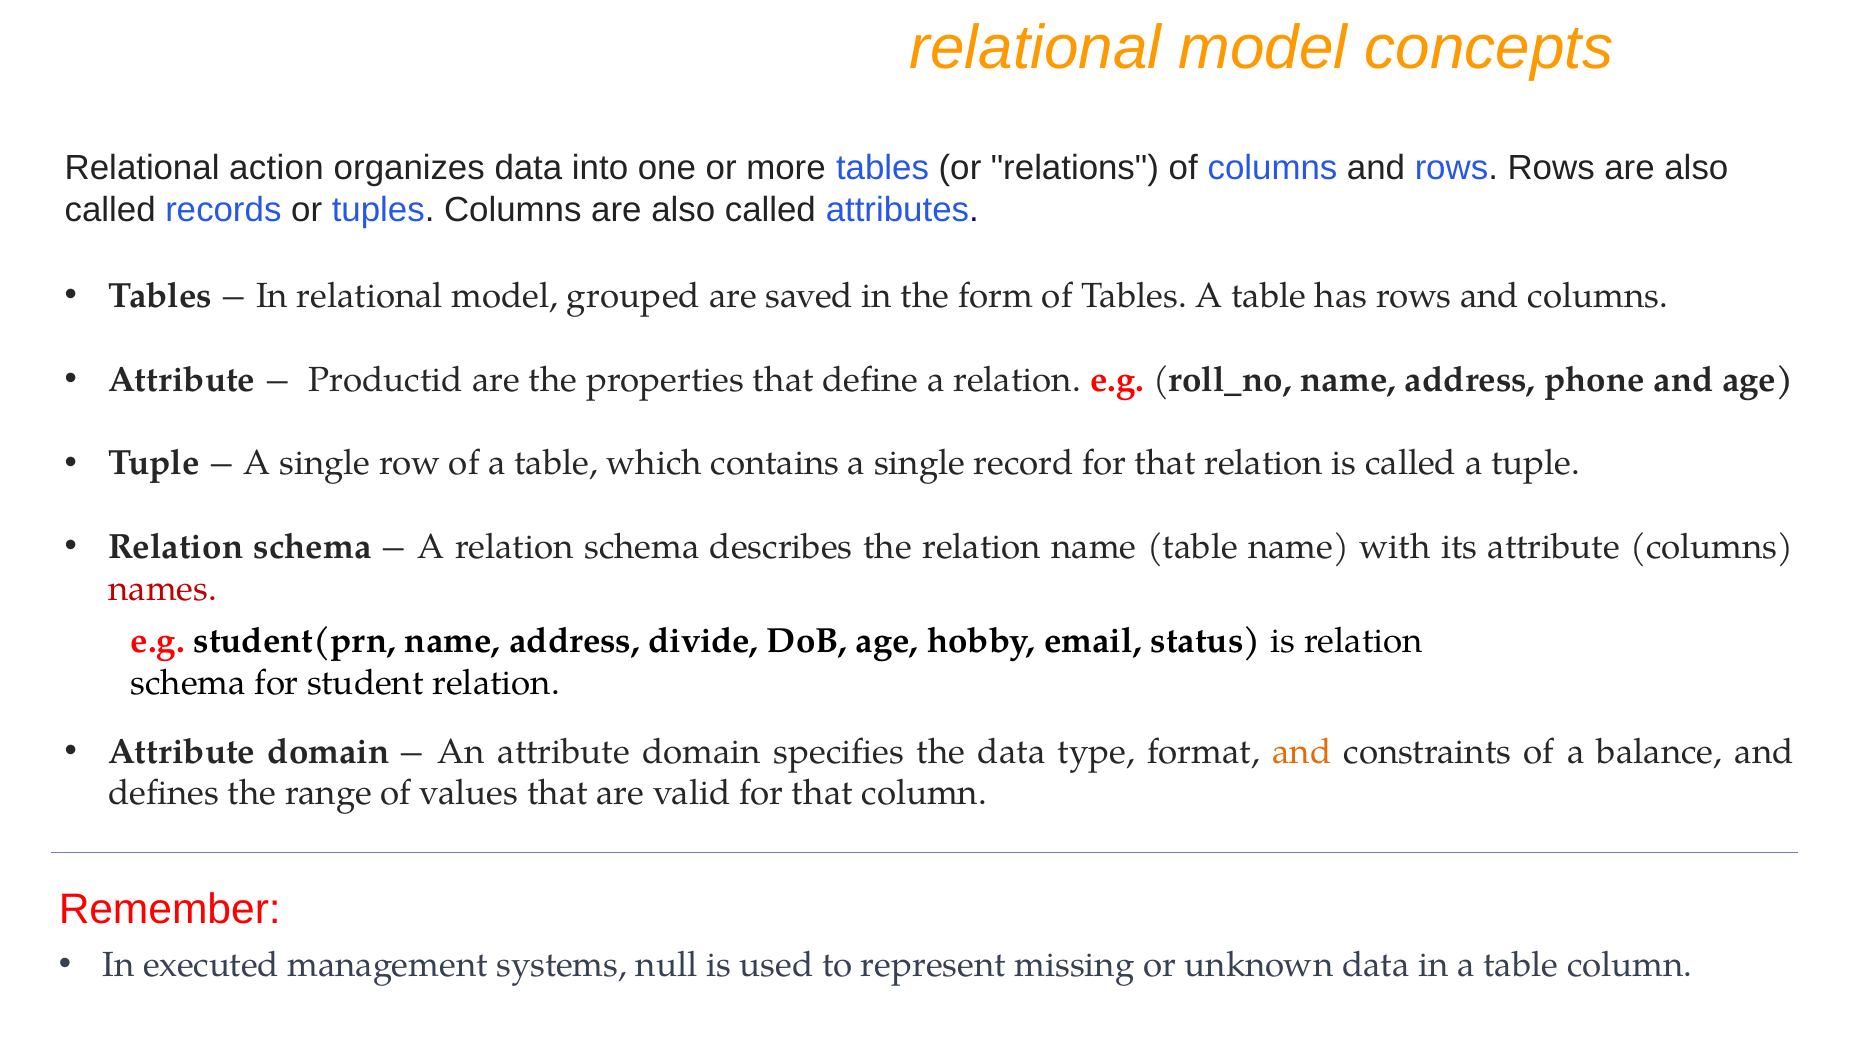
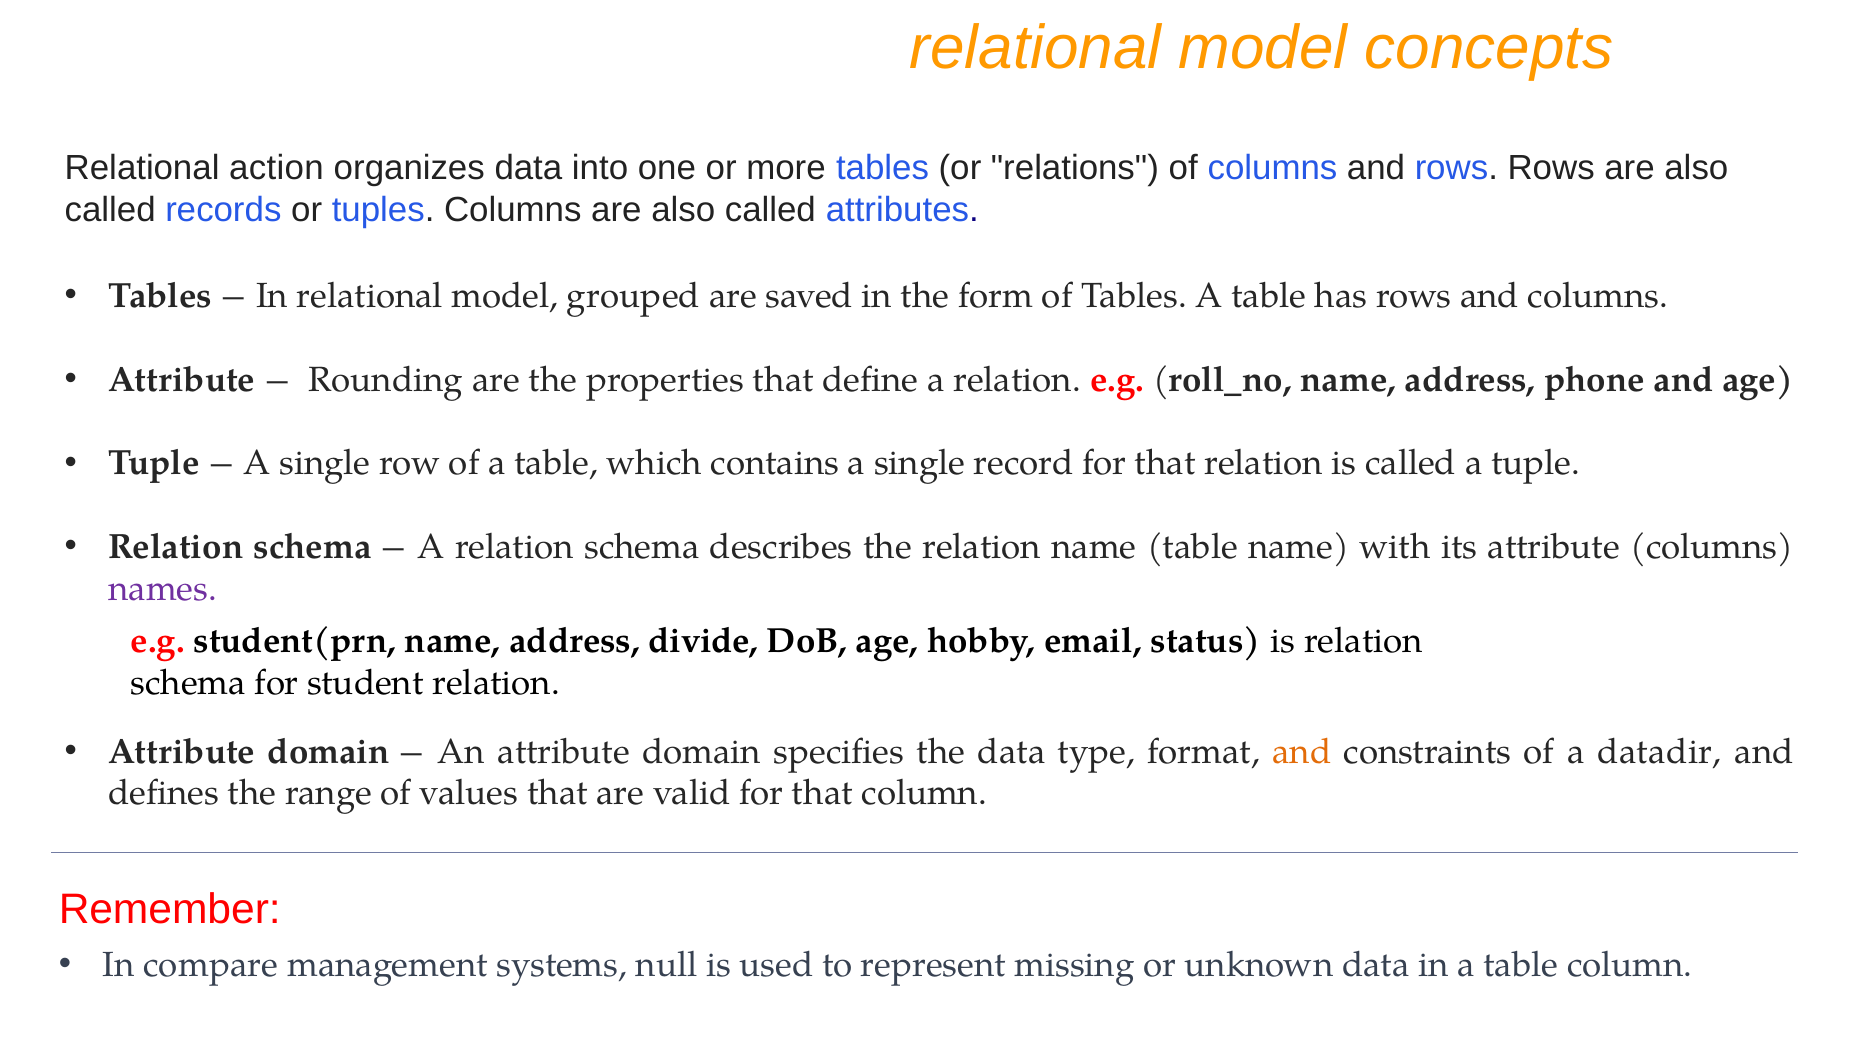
Productid: Productid -> Rounding (386, 380)
names colour: red -> purple (163, 589)
balance: balance -> datadir (1659, 752)
executed: executed -> compare (211, 965)
